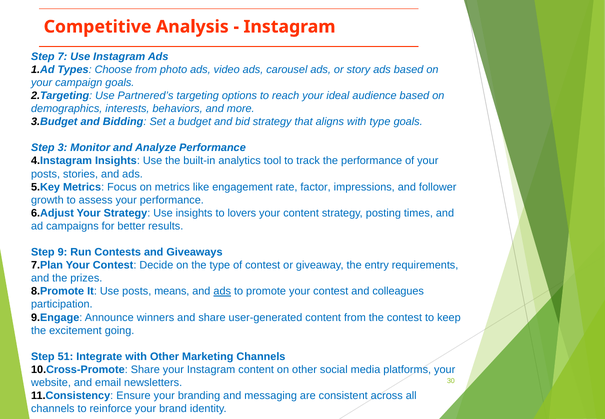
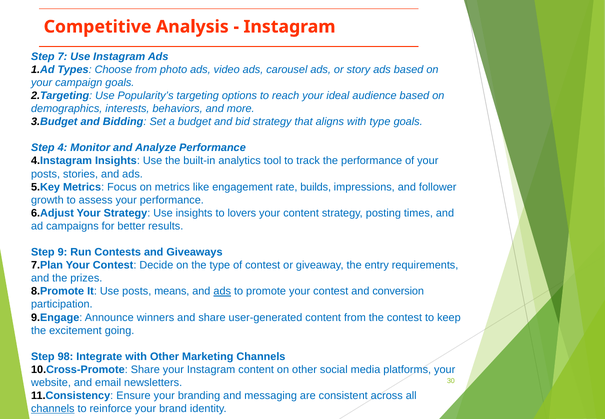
Partnered’s: Partnered’s -> Popularity’s (146, 96)
3: 3 -> 4 (62, 148)
factor: factor -> builds (316, 187)
colleagues: colleagues -> conversion (398, 291)
51: 51 -> 98 (65, 356)
channels underline: none -> present (53, 409)
